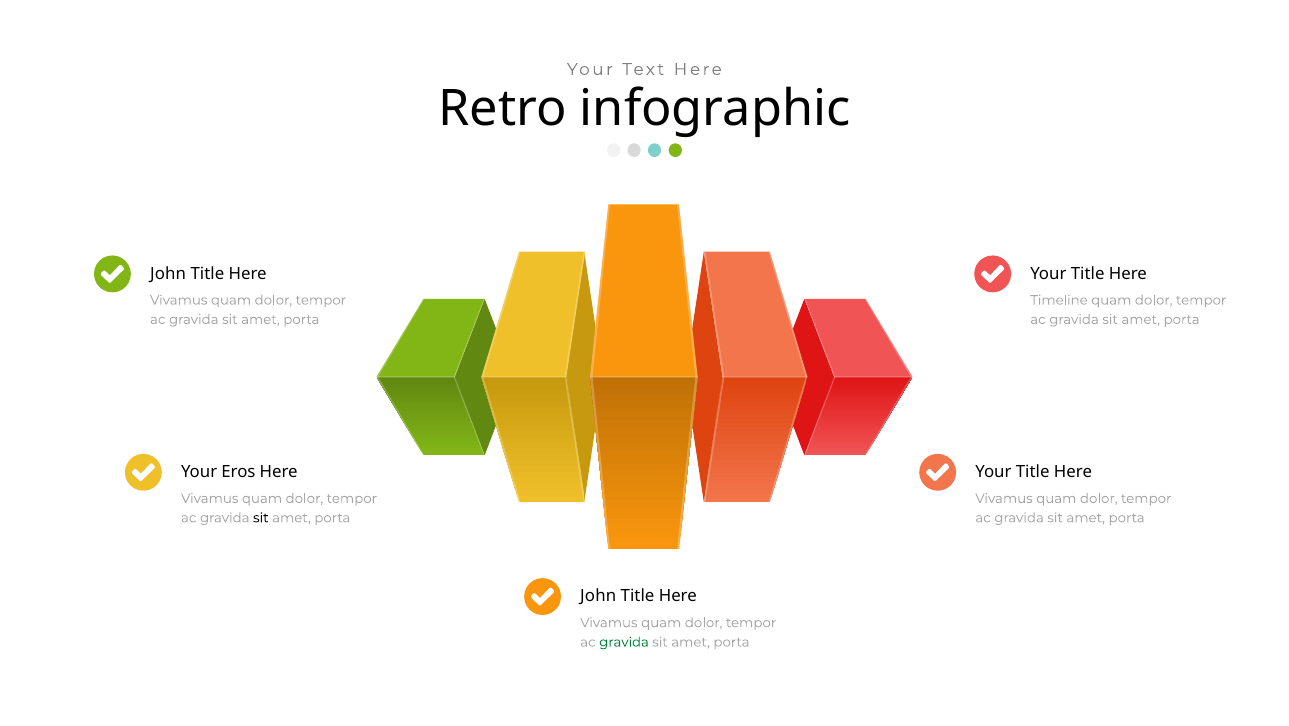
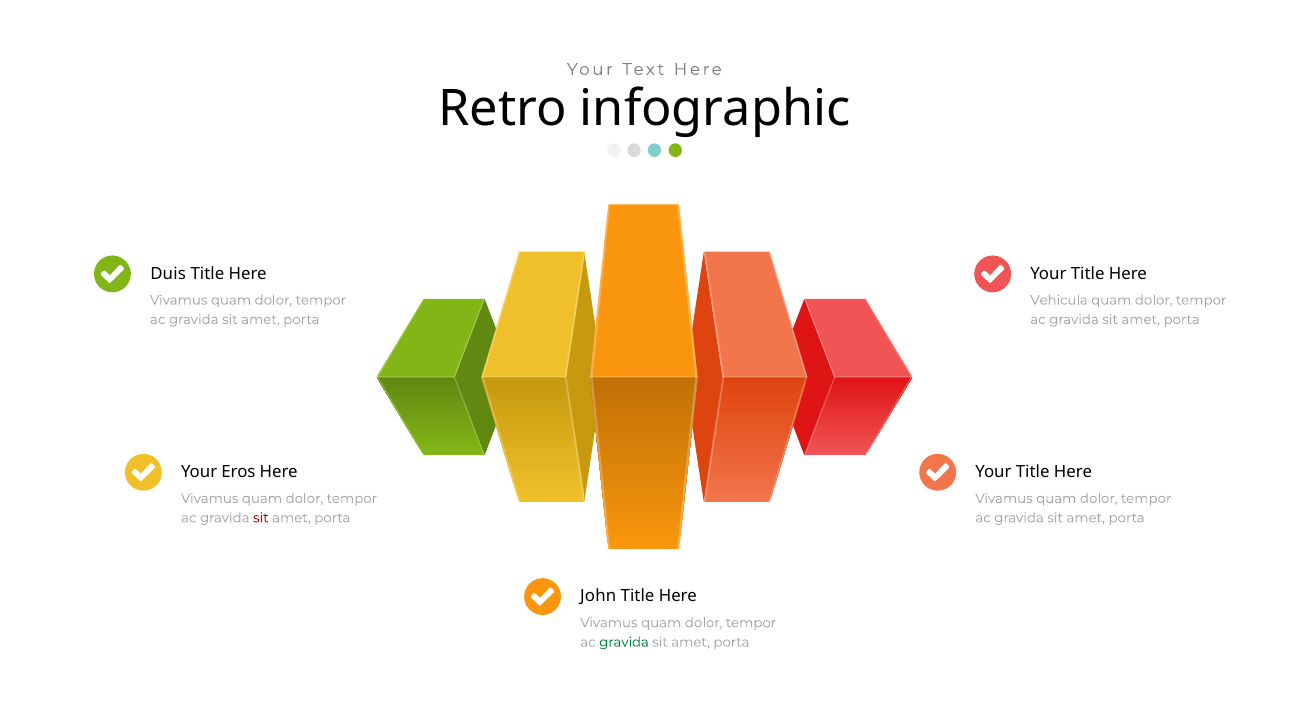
John: John -> Duis (168, 274)
Timeline: Timeline -> Vehicula (1059, 300)
sit colour: black -> red (261, 518)
